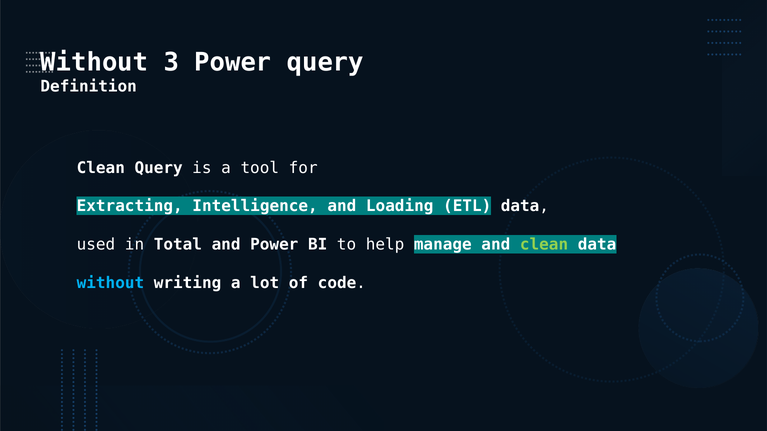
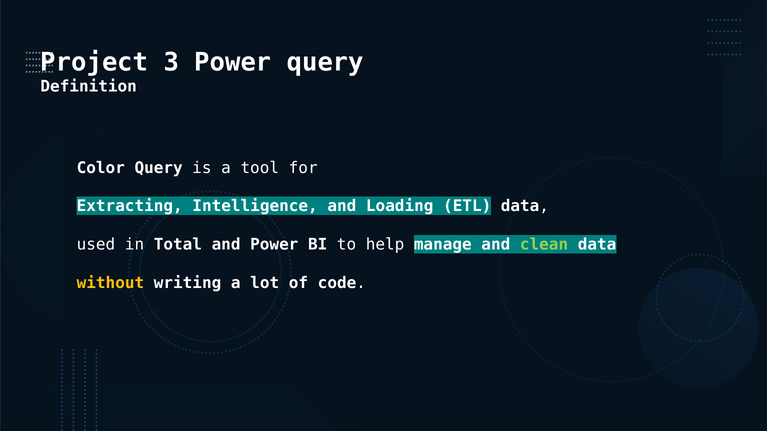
Without: Without -> Project (94, 62)
Clean: Clean -> Color (101, 168)
without colour: light blue -> yellow (110, 283)
